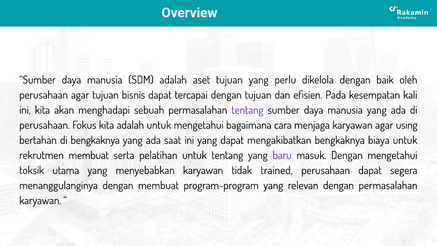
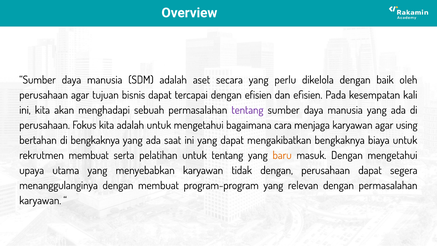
aset tujuan: tujuan -> secara (229, 80)
dengan tujuan: tujuan -> efisien (258, 95)
baru colour: purple -> orange (282, 155)
toksik: toksik -> upaya (32, 170)
tidak trained: trained -> dengan (277, 170)
